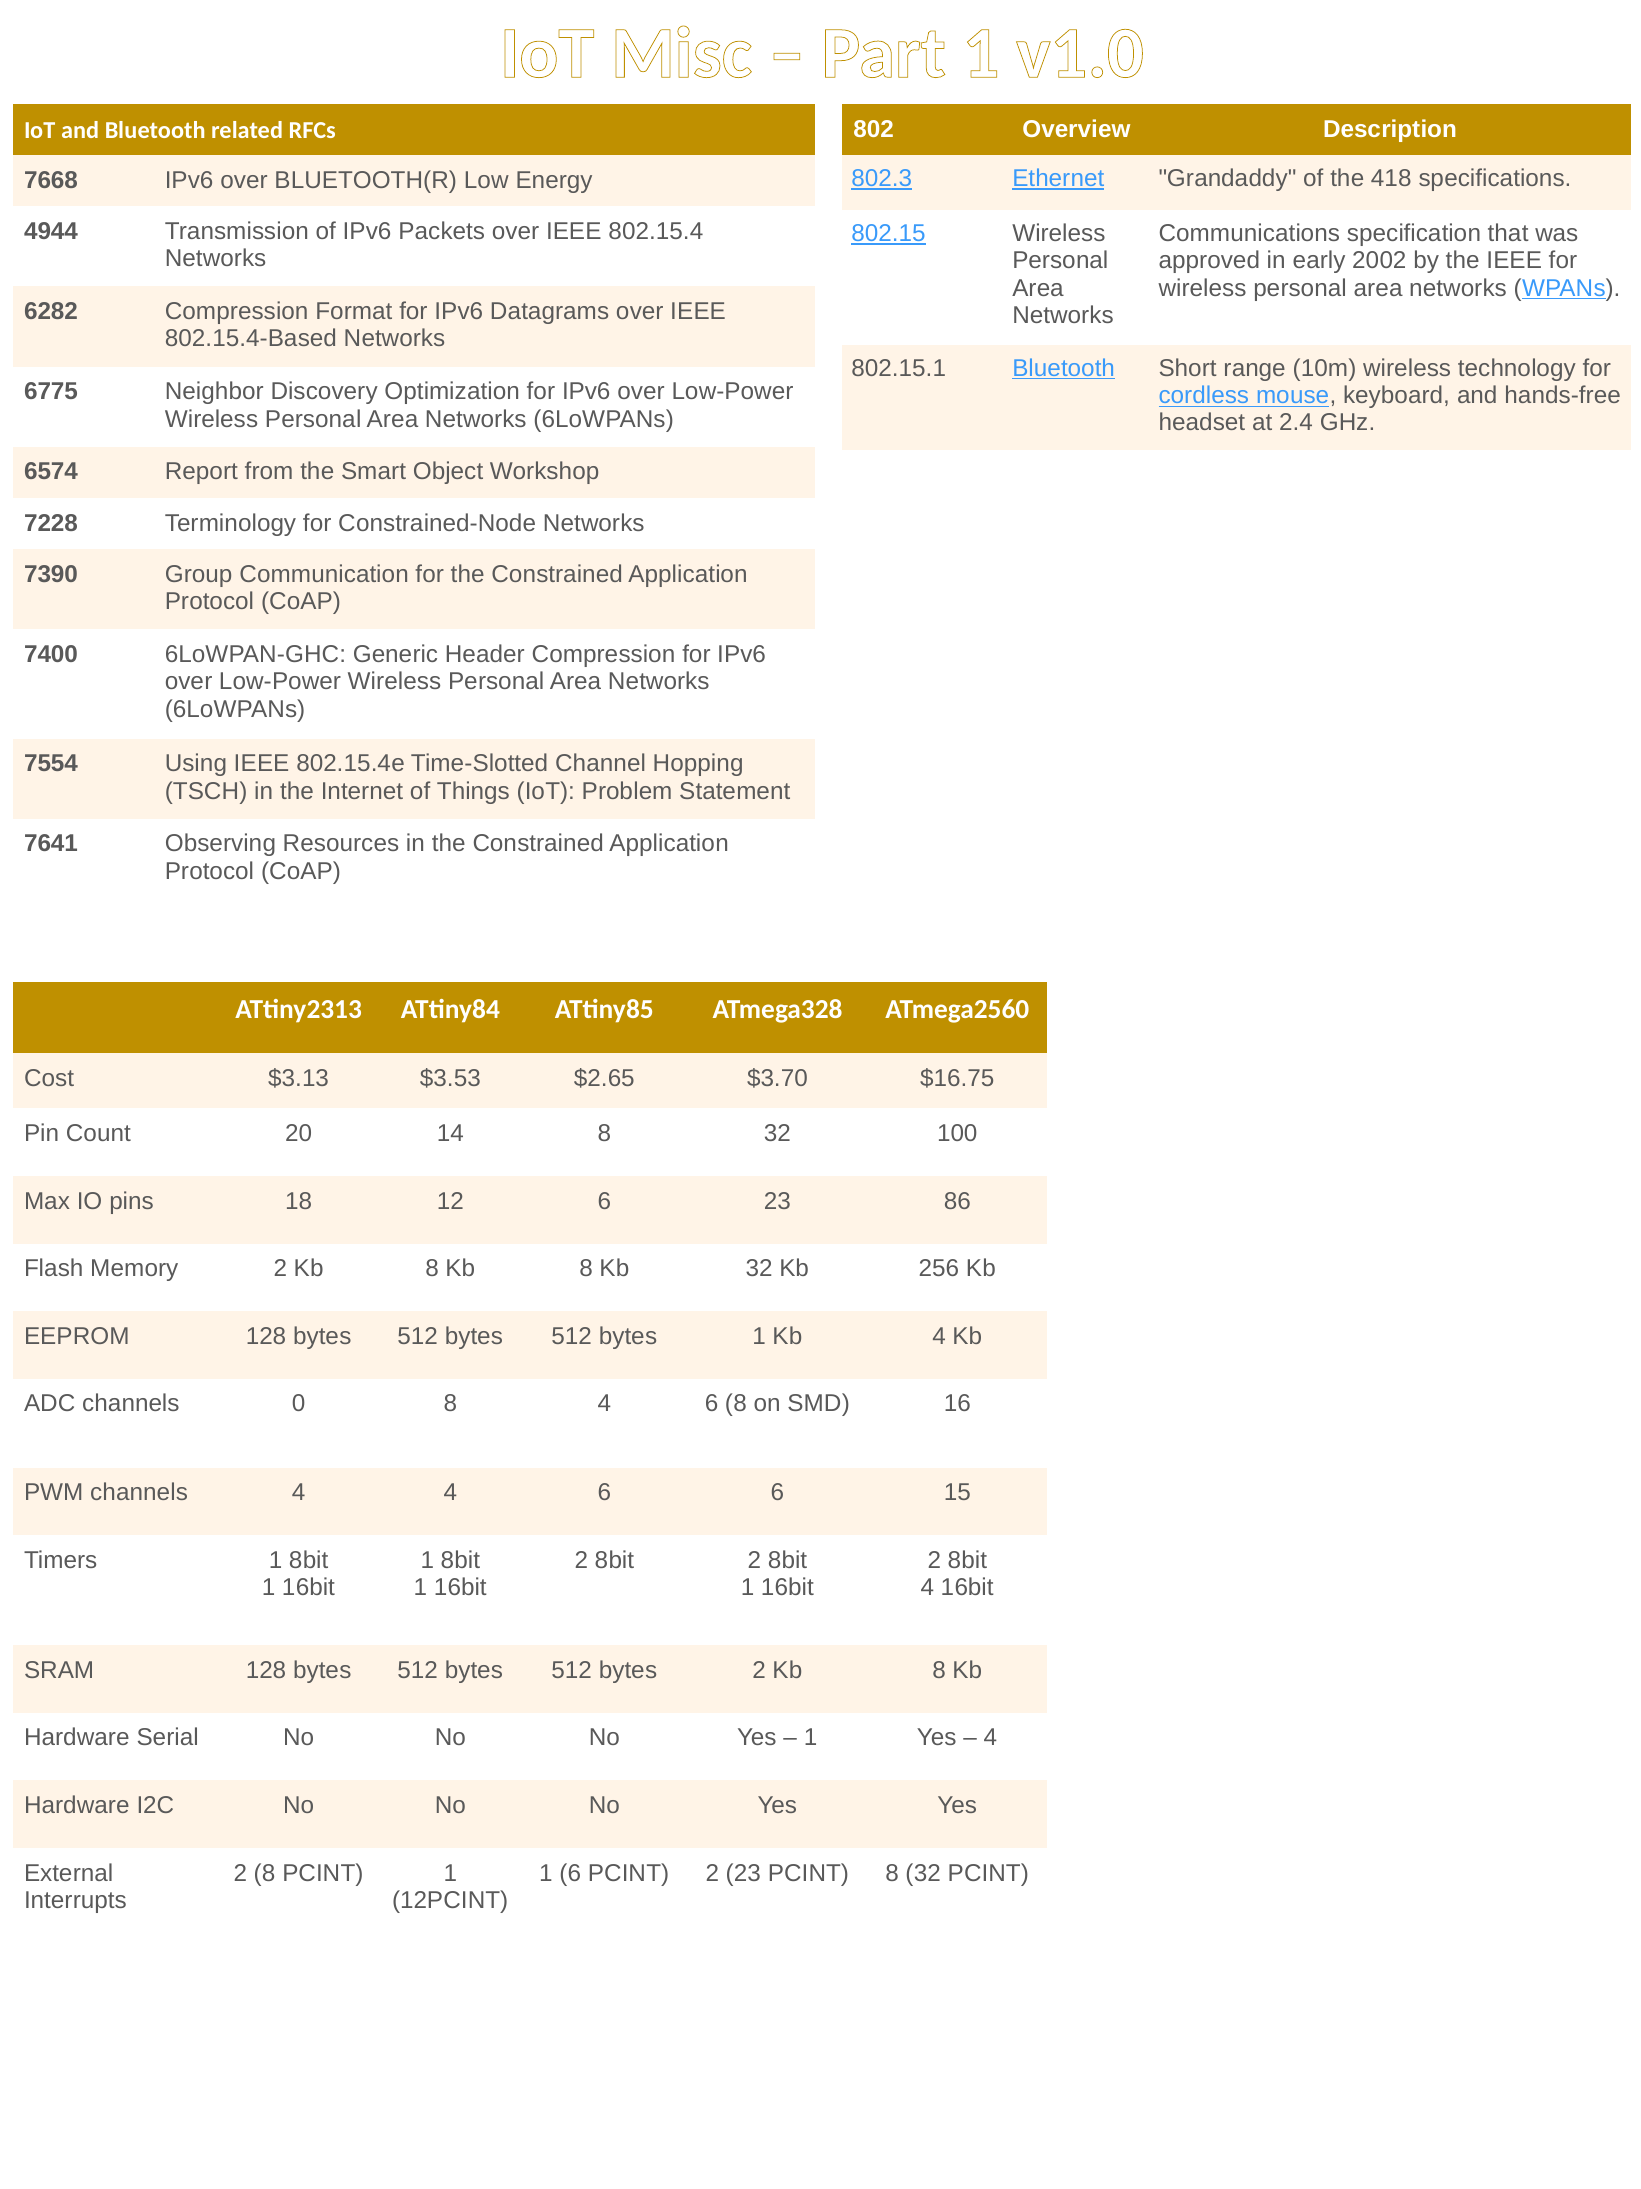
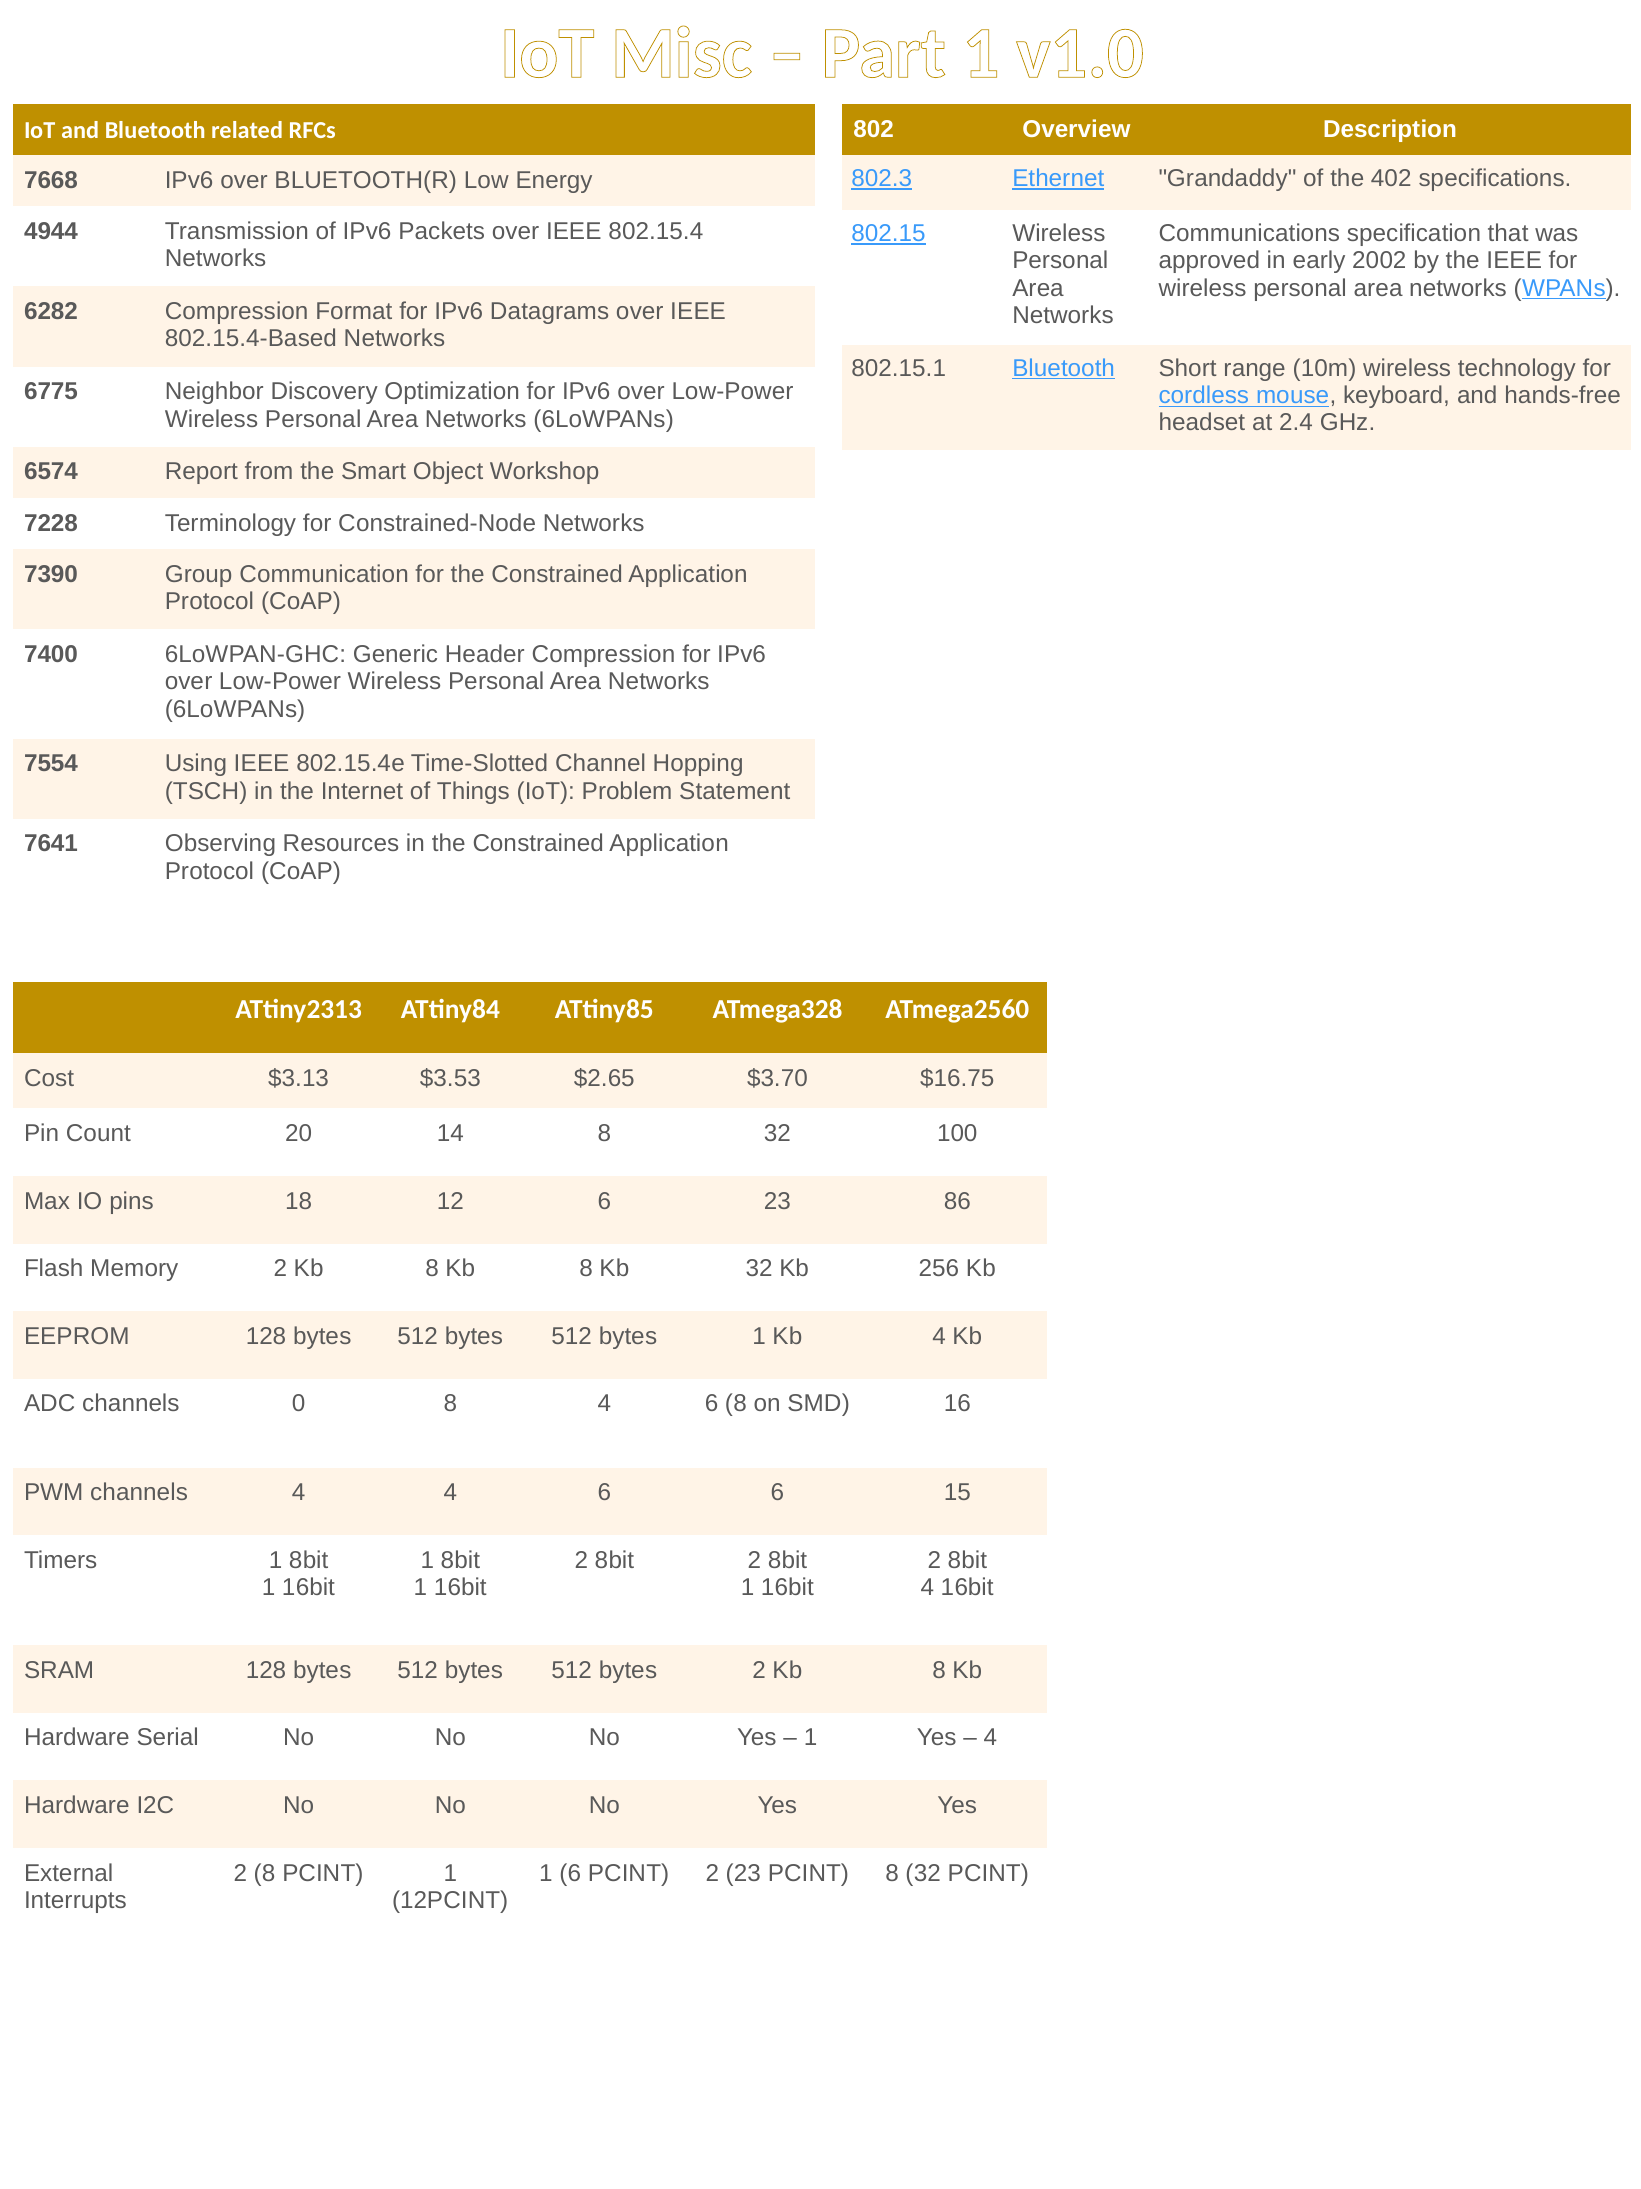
418: 418 -> 402 (1391, 178)
